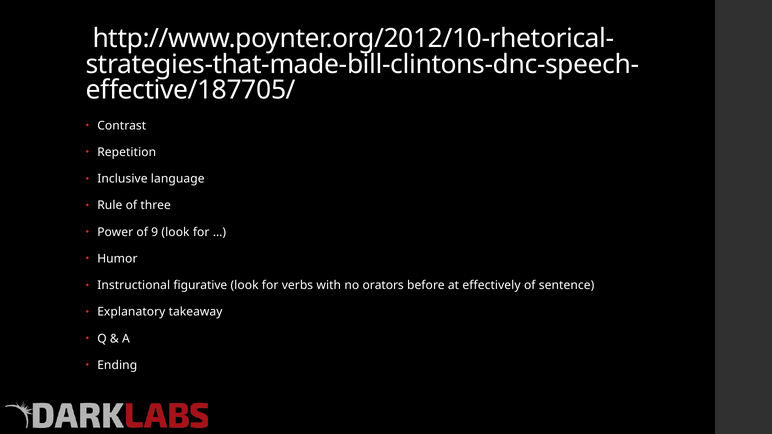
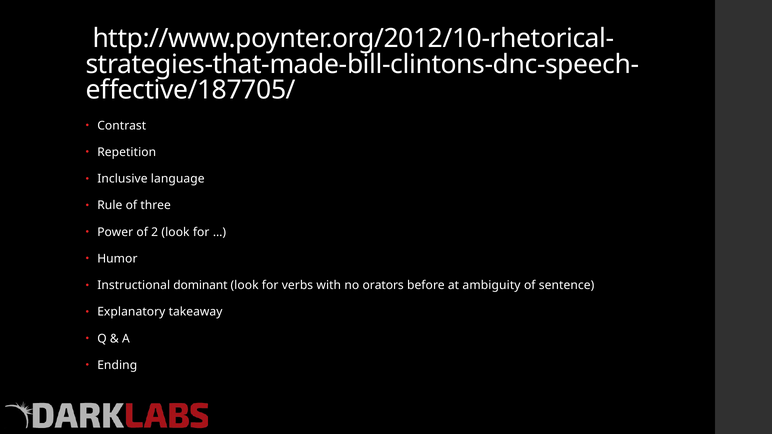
9: 9 -> 2 (155, 232)
figurative: figurative -> dominant (200, 285)
effectively: effectively -> ambiguity (491, 285)
